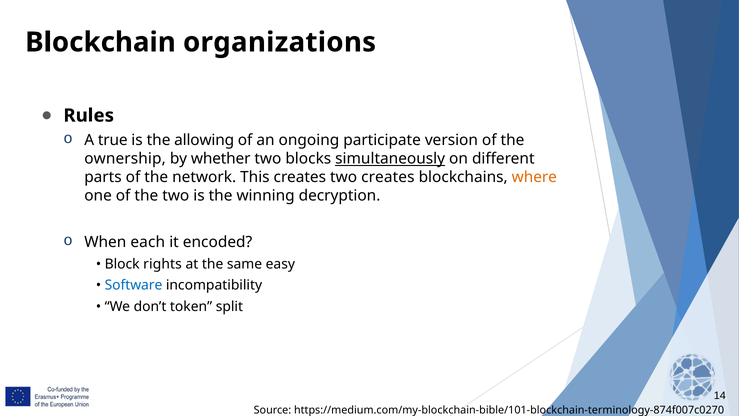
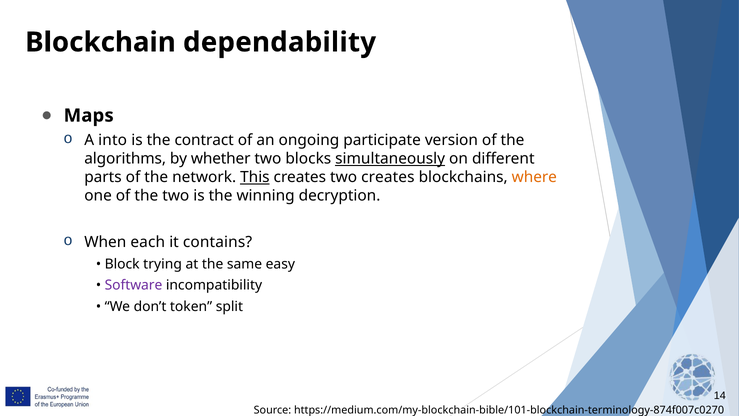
organizations: organizations -> dependability (280, 42)
Rules: Rules -> Maps (89, 115)
true: true -> into (113, 140)
allowing: allowing -> contract (204, 140)
ownership: ownership -> algorithms (125, 159)
This underline: none -> present (255, 177)
encoded: encoded -> contains (217, 242)
rights: rights -> trying (163, 264)
Software colour: blue -> purple (133, 285)
